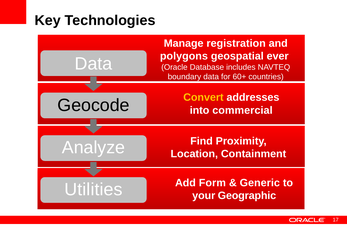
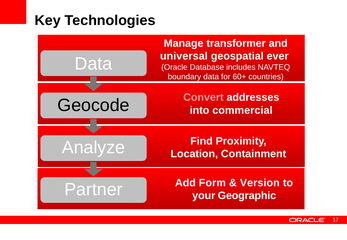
registration: registration -> transformer (236, 43)
polygons: polygons -> universal (184, 56)
Convert colour: yellow -> pink (203, 98)
Utilities: Utilities -> Partner (94, 190)
Generic: Generic -> Version (260, 183)
